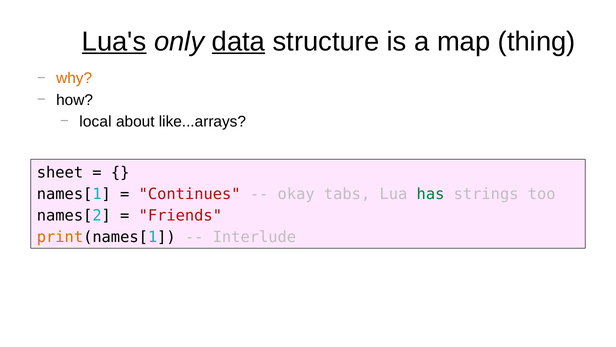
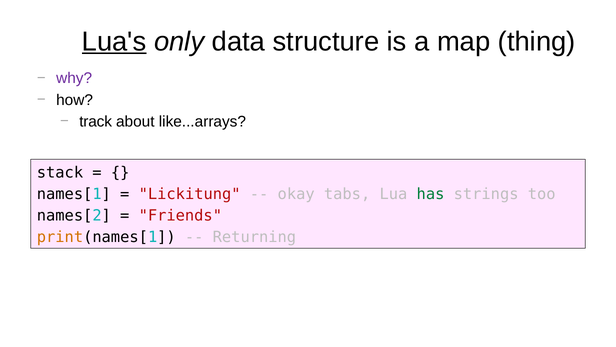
data underline: present -> none (238, 42)
why colour: orange -> purple (74, 78)
local: local -> track (96, 121)
sheet: sheet -> stack (60, 172)
Continues: Continues -> Lickitung (190, 194)
Interlude: Interlude -> Returning (254, 237)
